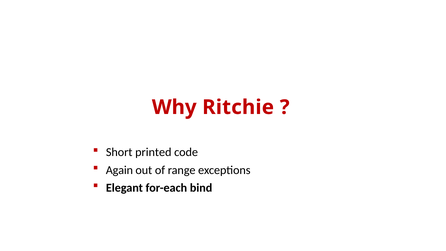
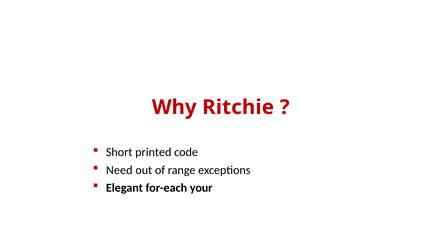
Again: Again -> Need (119, 170)
bind: bind -> your (201, 188)
